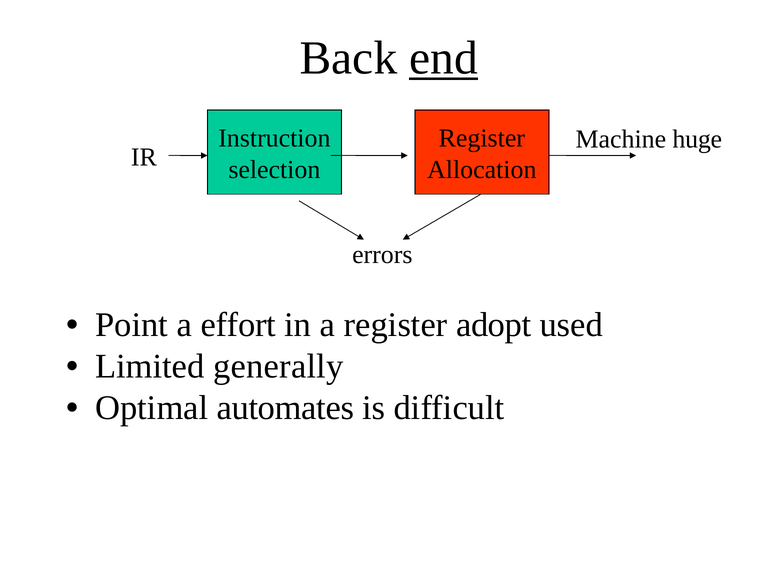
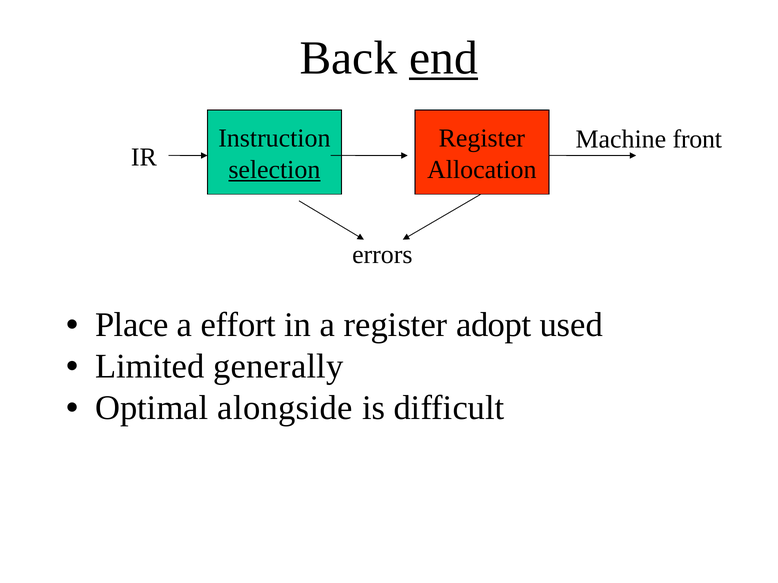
huge: huge -> front (697, 139)
selection underline: none -> present (274, 170)
Point: Point -> Place (132, 325)
automates: automates -> alongside (285, 408)
